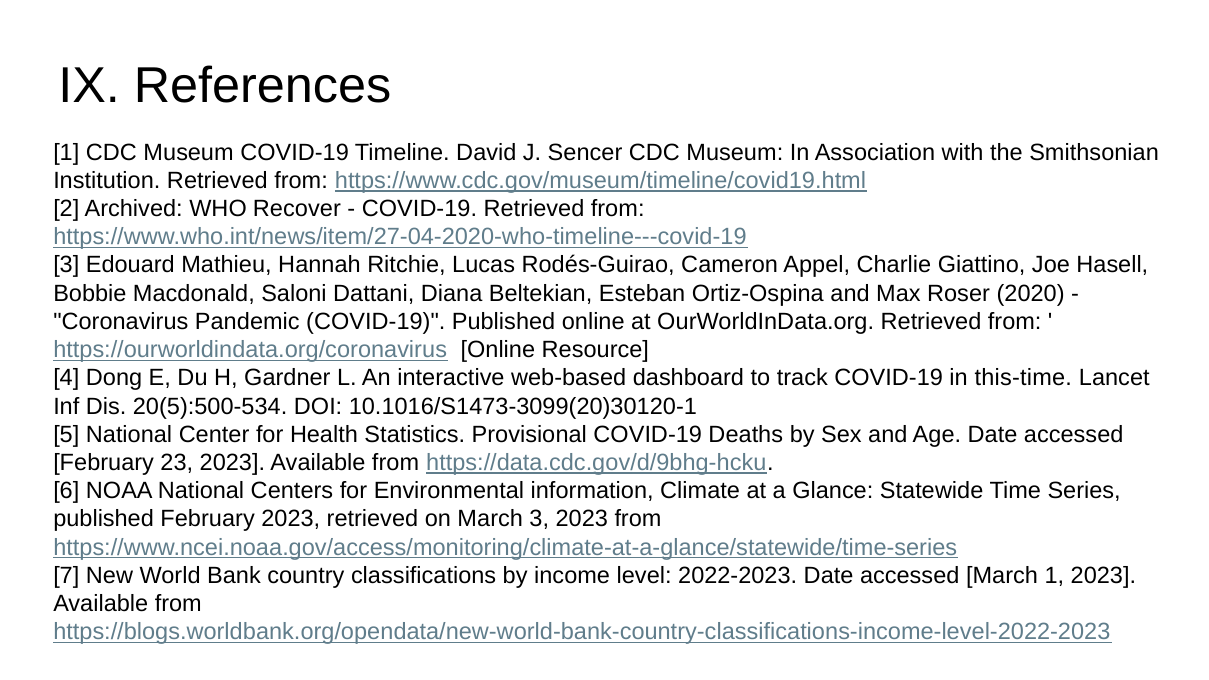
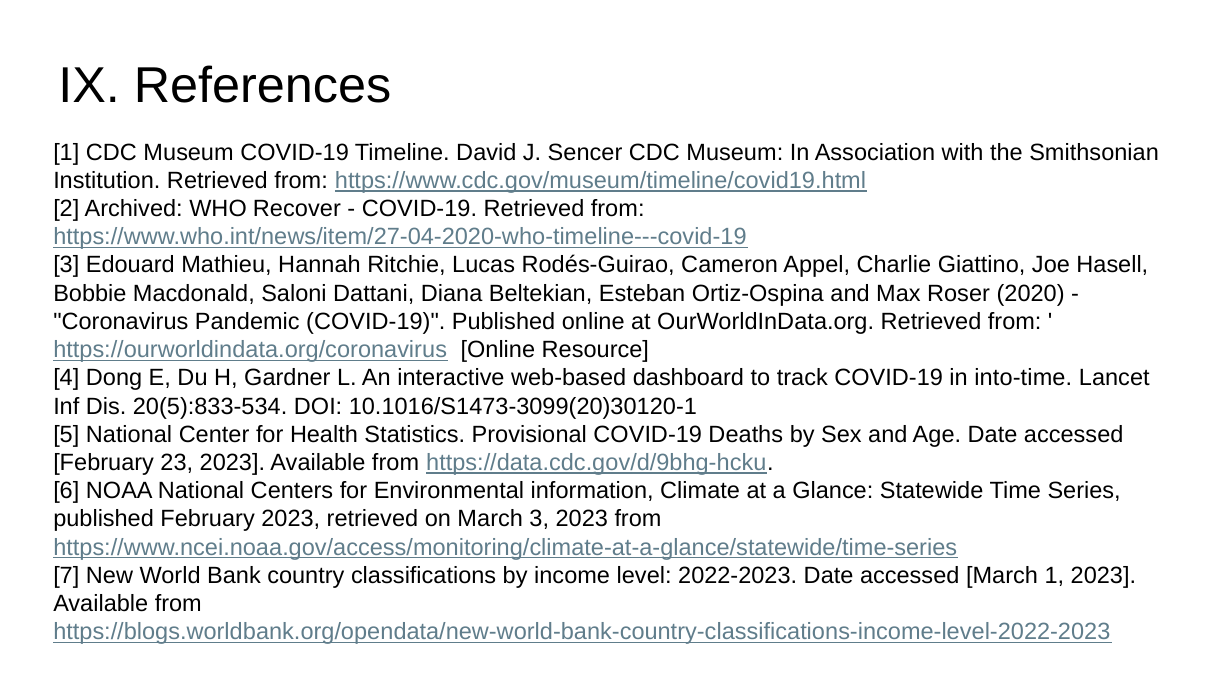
this-time: this-time -> into-time (1023, 378)
20(5):500-534: 20(5):500-534 -> 20(5):833-534 (210, 406)
